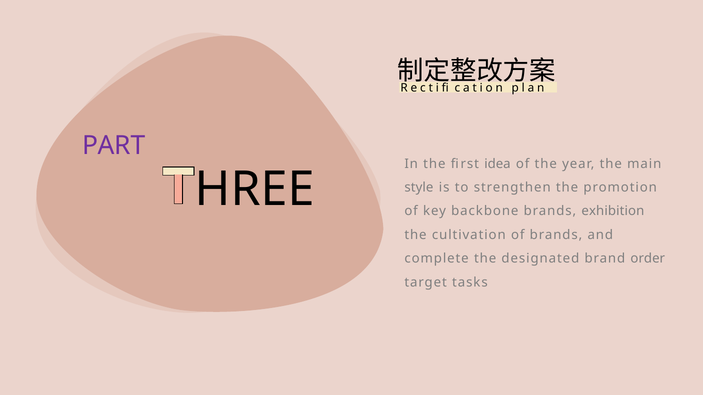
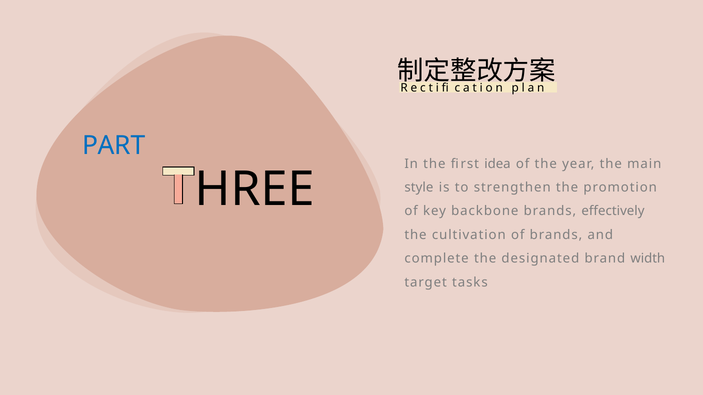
PART colour: purple -> blue (114, 146)
exhibition: exhibition -> effectively (613, 211)
order: order -> width (648, 259)
